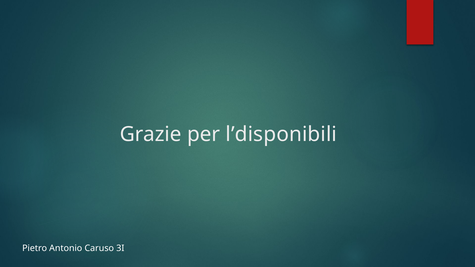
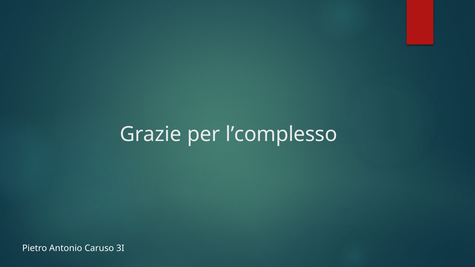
l’disponibili: l’disponibili -> l’complesso (281, 134)
